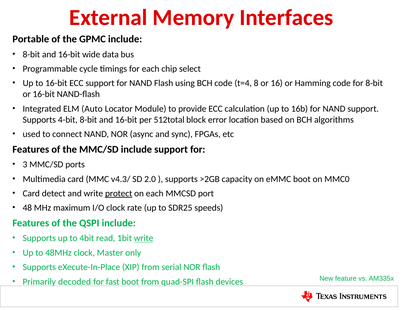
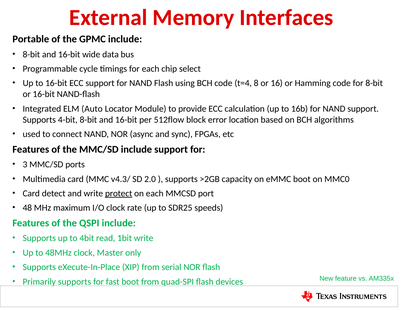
512total: 512total -> 512flow (169, 120)
write underline: present -> none (144, 238)
Primarily decoded: decoded -> supports (75, 281)
